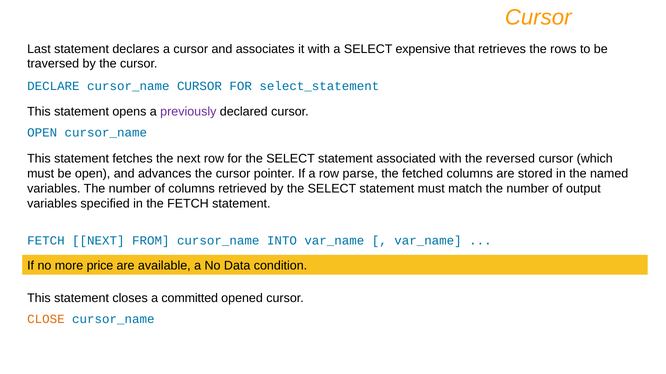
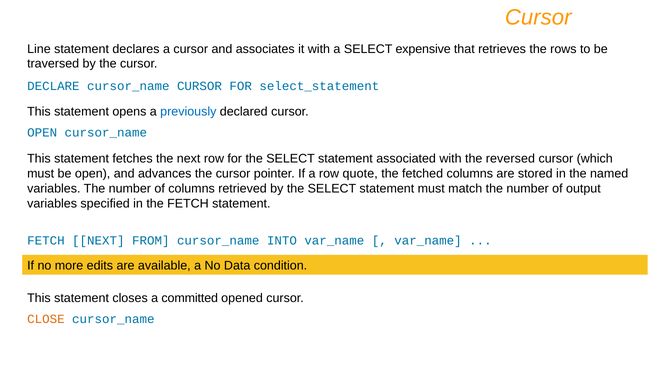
Last: Last -> Line (39, 49)
previously colour: purple -> blue (188, 112)
parse: parse -> quote (360, 174)
price: price -> edits (100, 266)
